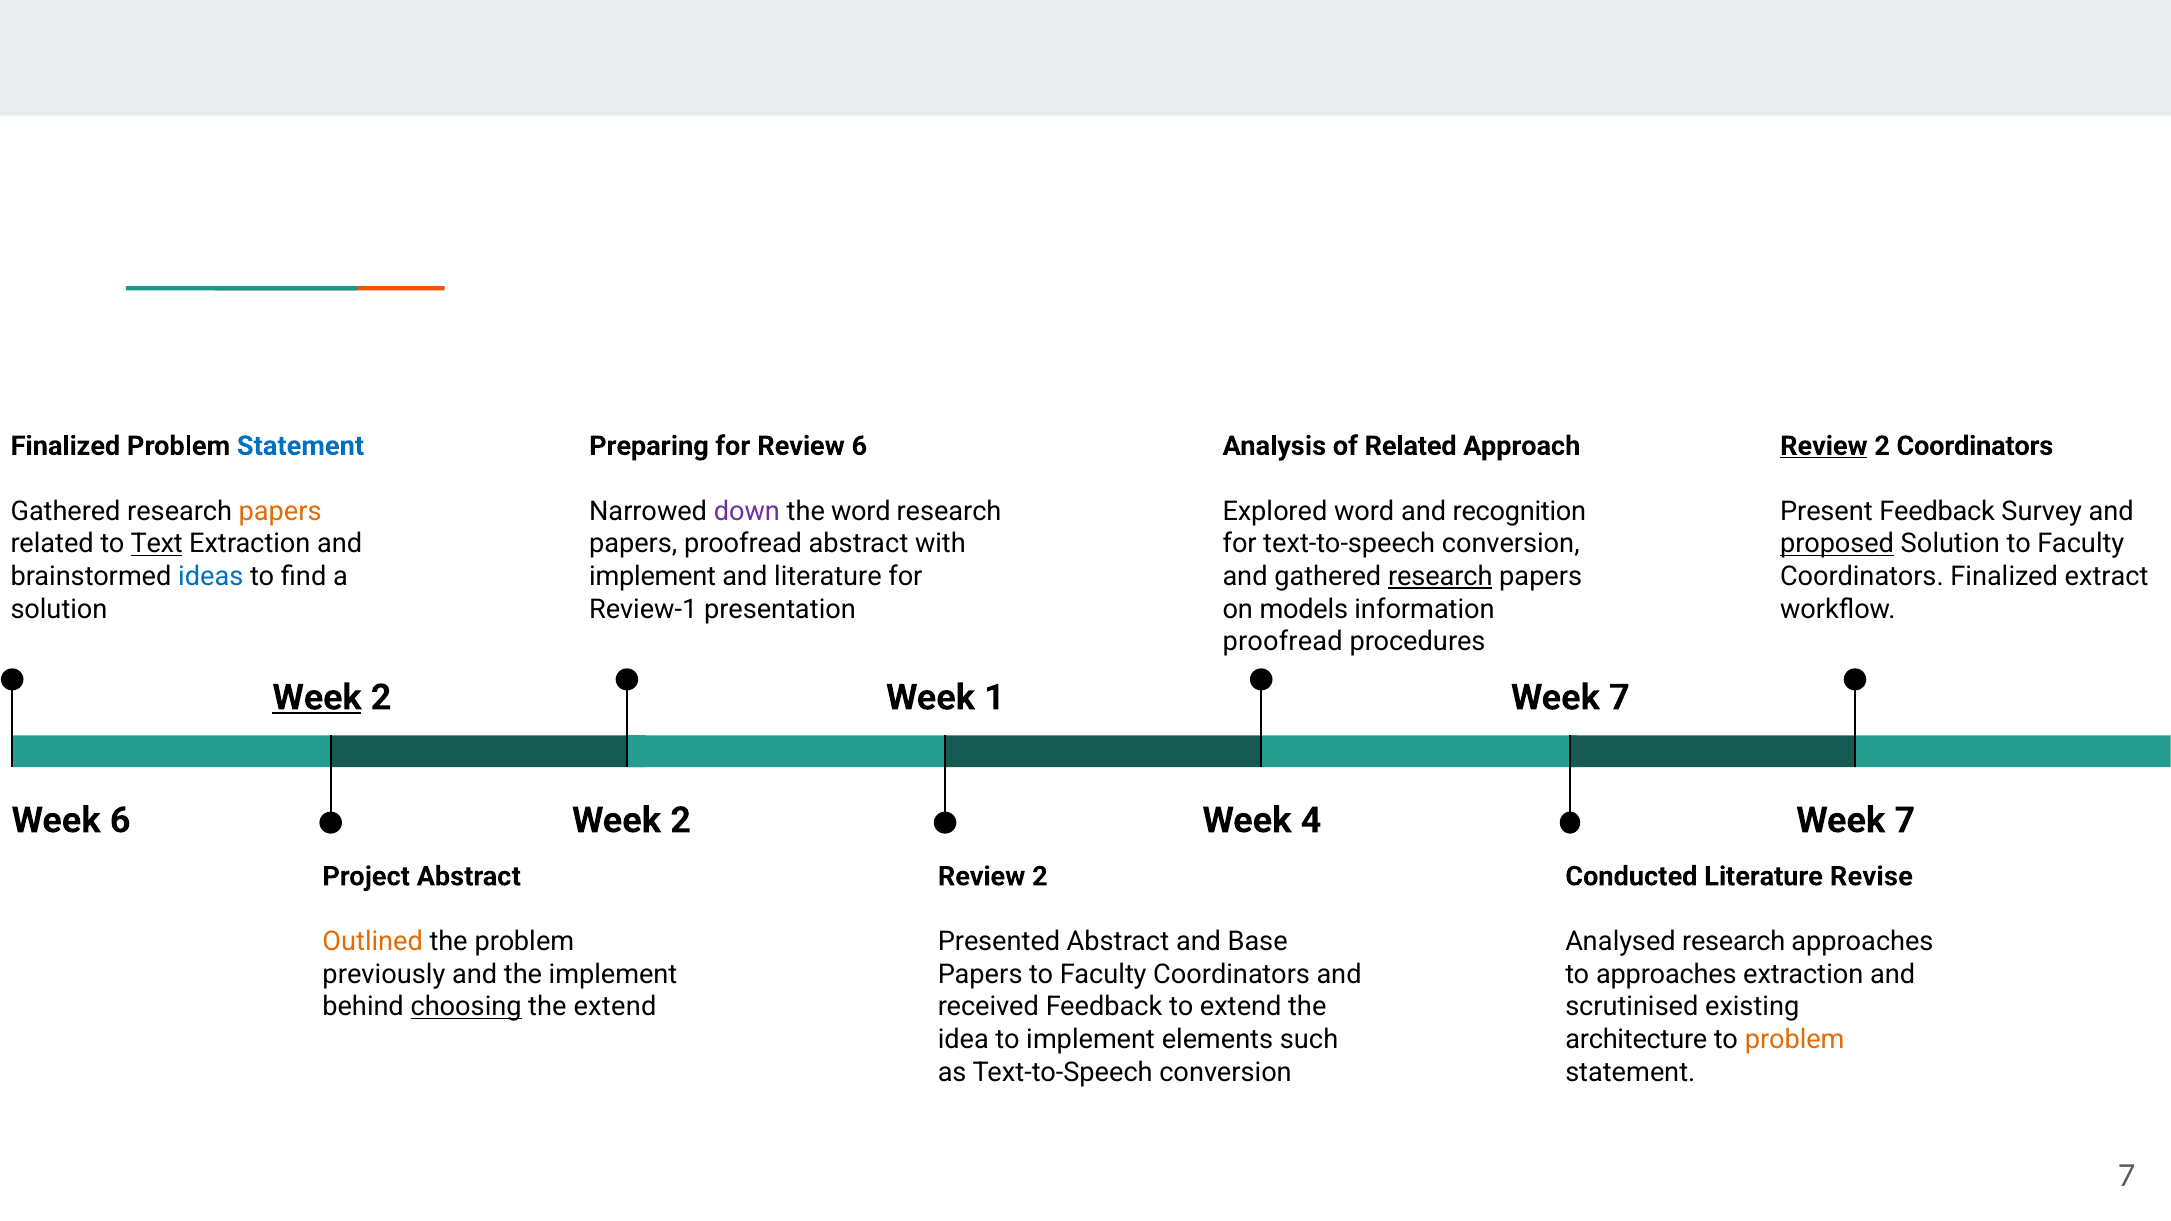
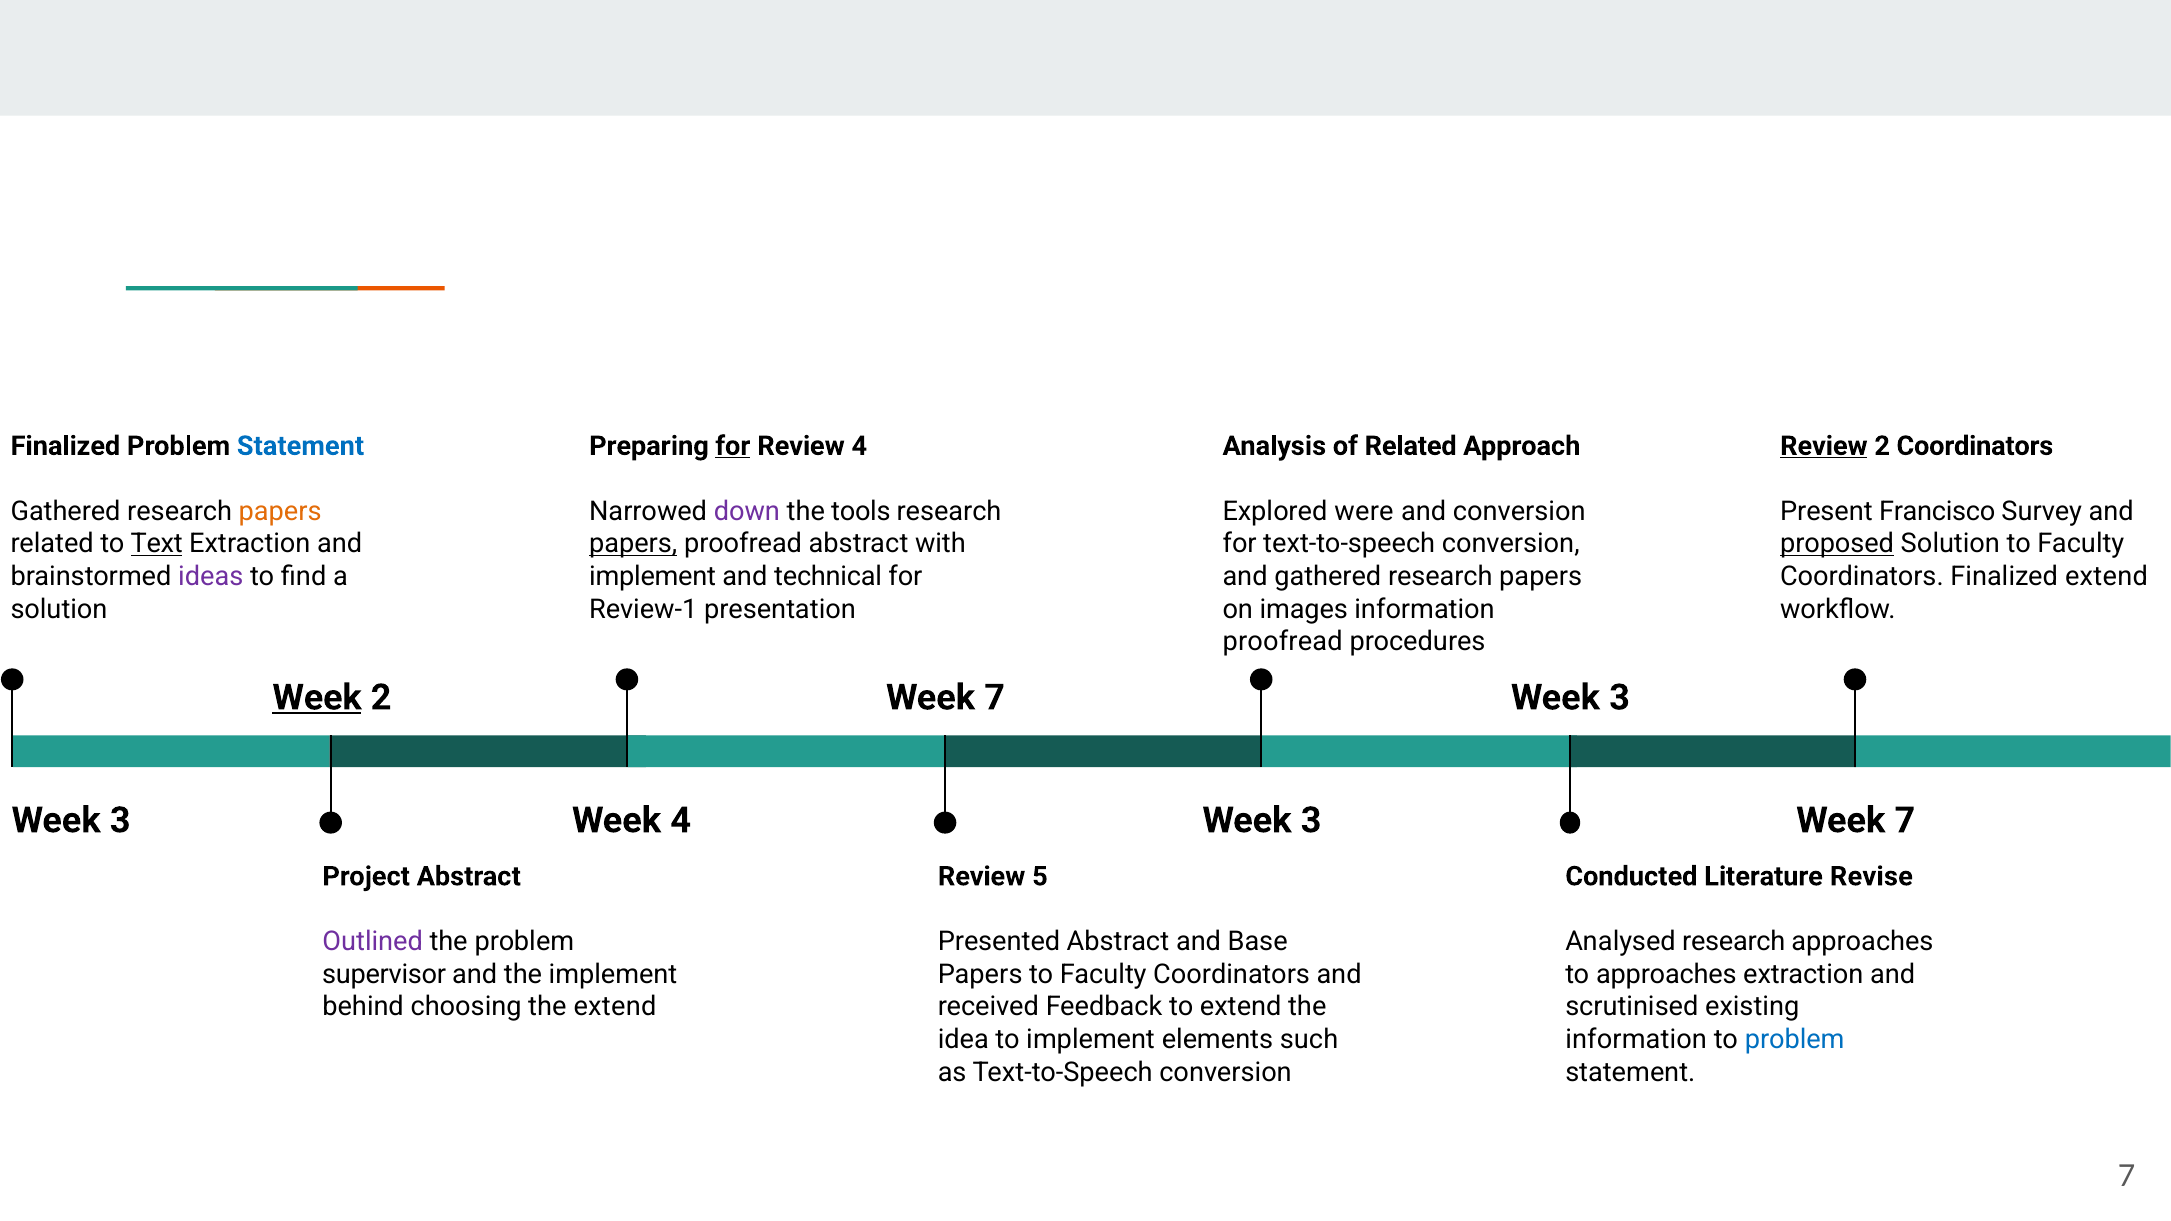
for underline: none -> present (733, 446)
Review 6: 6 -> 4 (859, 446)
the word: word -> tools (861, 511)
Explored word: word -> were (1364, 511)
and recognition: recognition -> conversion (1519, 511)
Present Feedback: Feedback -> Francisco (1937, 511)
papers underline: none -> present (633, 544)
ideas colour: blue -> purple (211, 577)
and literature: literature -> technical (828, 577)
research underline: present -> none (1440, 577)
Finalized extract: extract -> extend (2106, 577)
models: models -> images (1304, 609)
1: 1 -> 7 (995, 698)
7: 7 -> 3 (1620, 698)
6: 6 -> 3 (120, 820)
2: 2 -> 4 (681, 820)
4: 4 -> 3 (1311, 820)
2: 2 -> 5 (1040, 877)
Outlined colour: orange -> purple (373, 942)
previously: previously -> supervisor (384, 974)
choosing underline: present -> none (466, 1007)
architecture: architecture -> information (1636, 1040)
problem colour: orange -> blue (1795, 1040)
